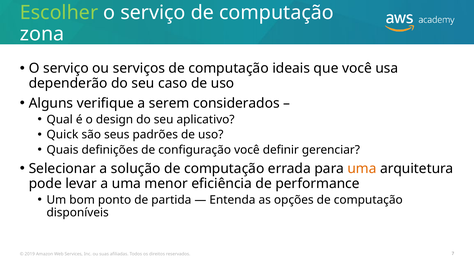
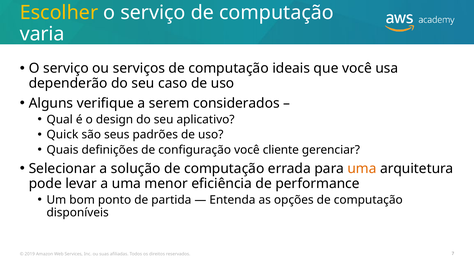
Escolher colour: light green -> yellow (59, 13)
zona: zona -> varia (42, 34)
definir: definir -> cliente (281, 150)
